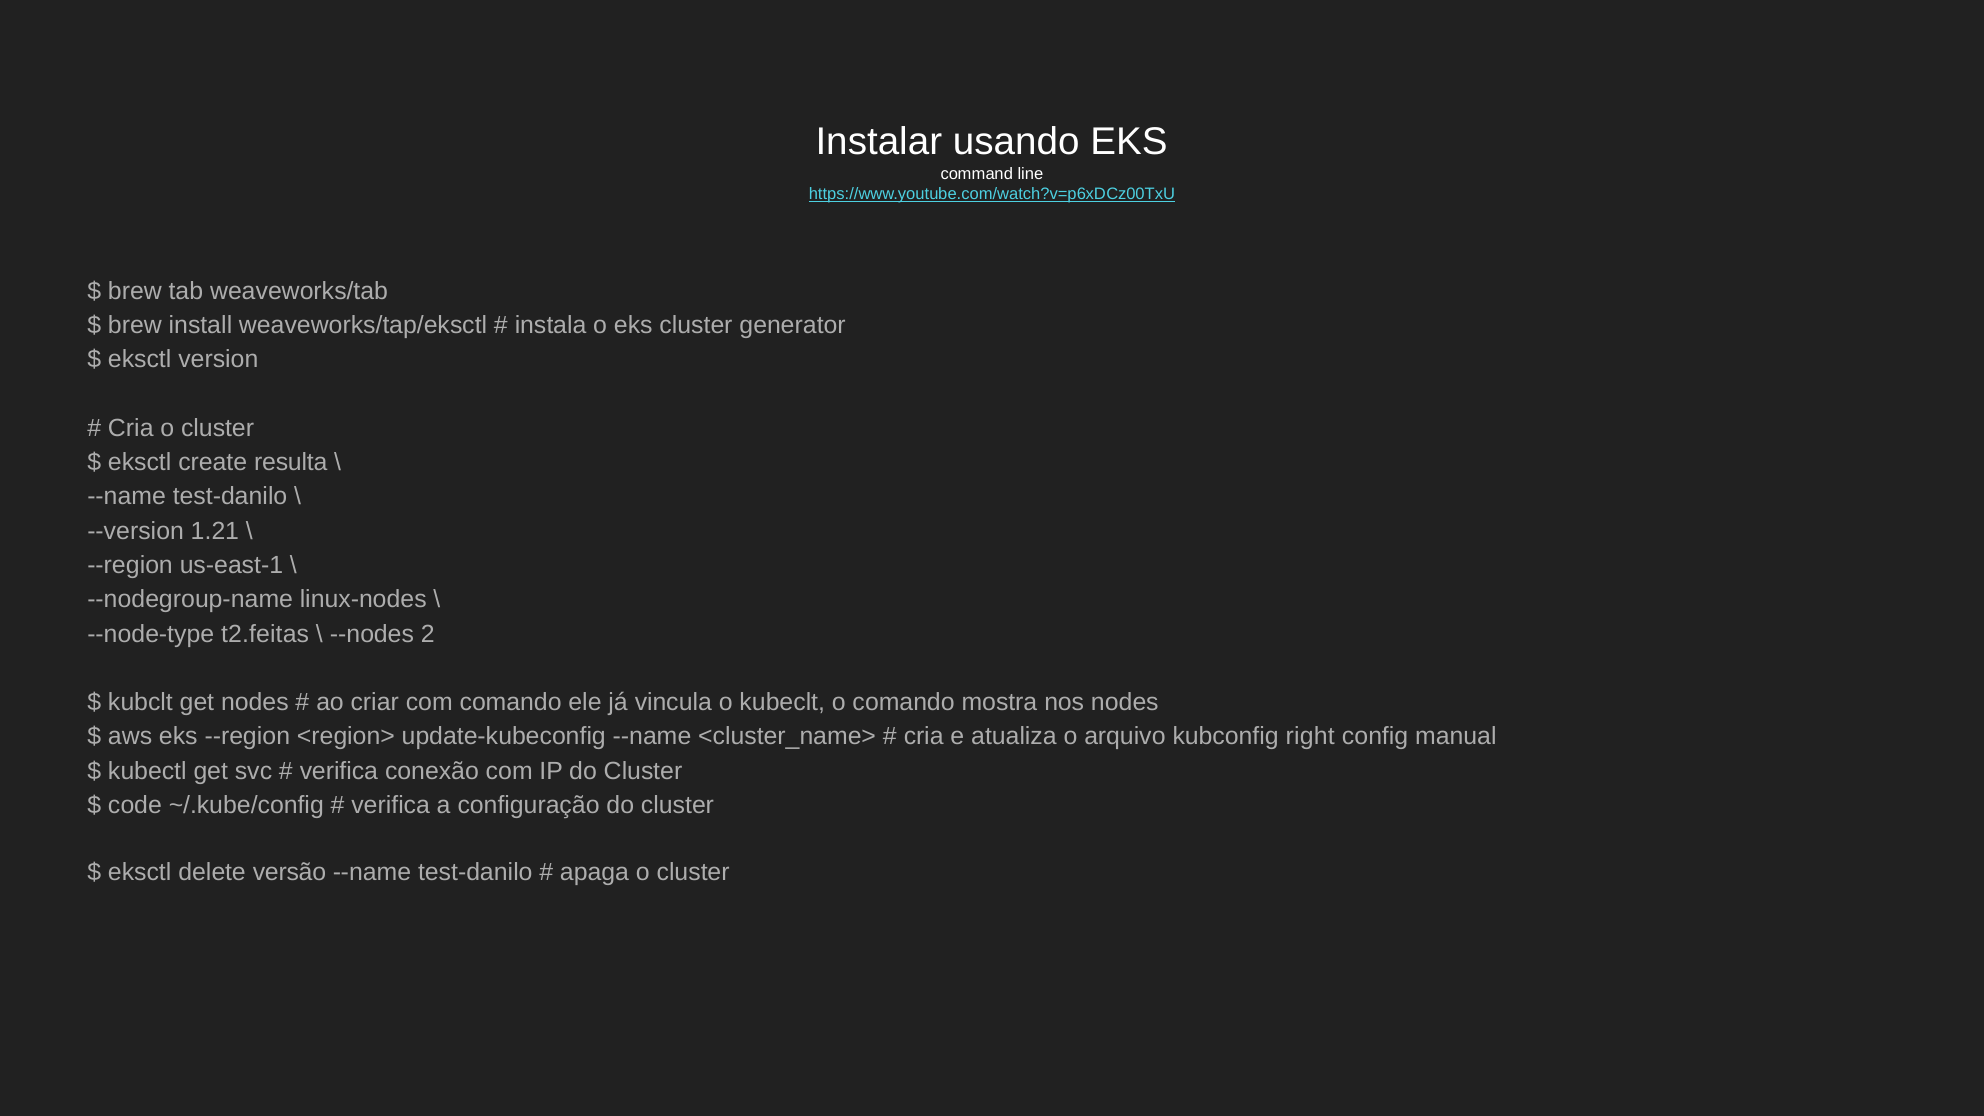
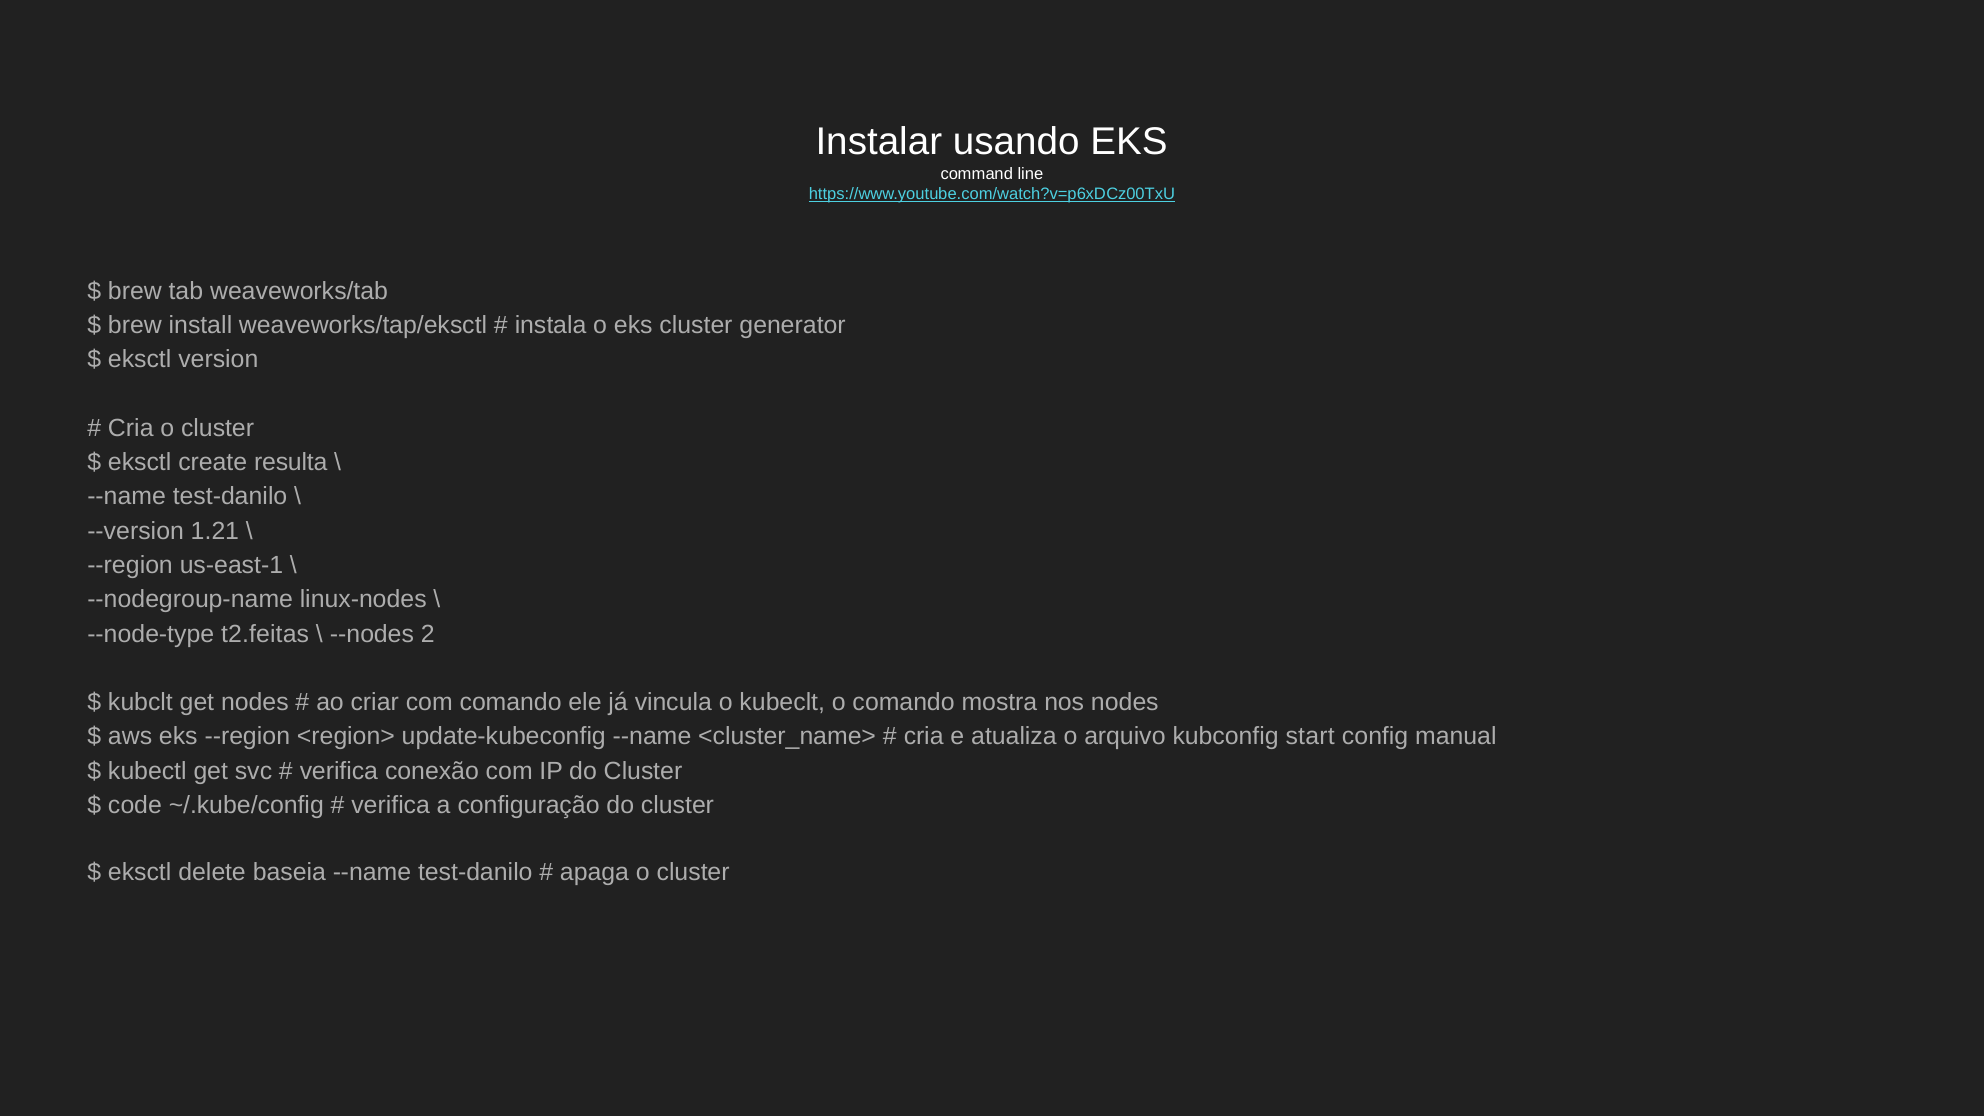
right: right -> start (1310, 737)
versão: versão -> baseia (289, 873)
